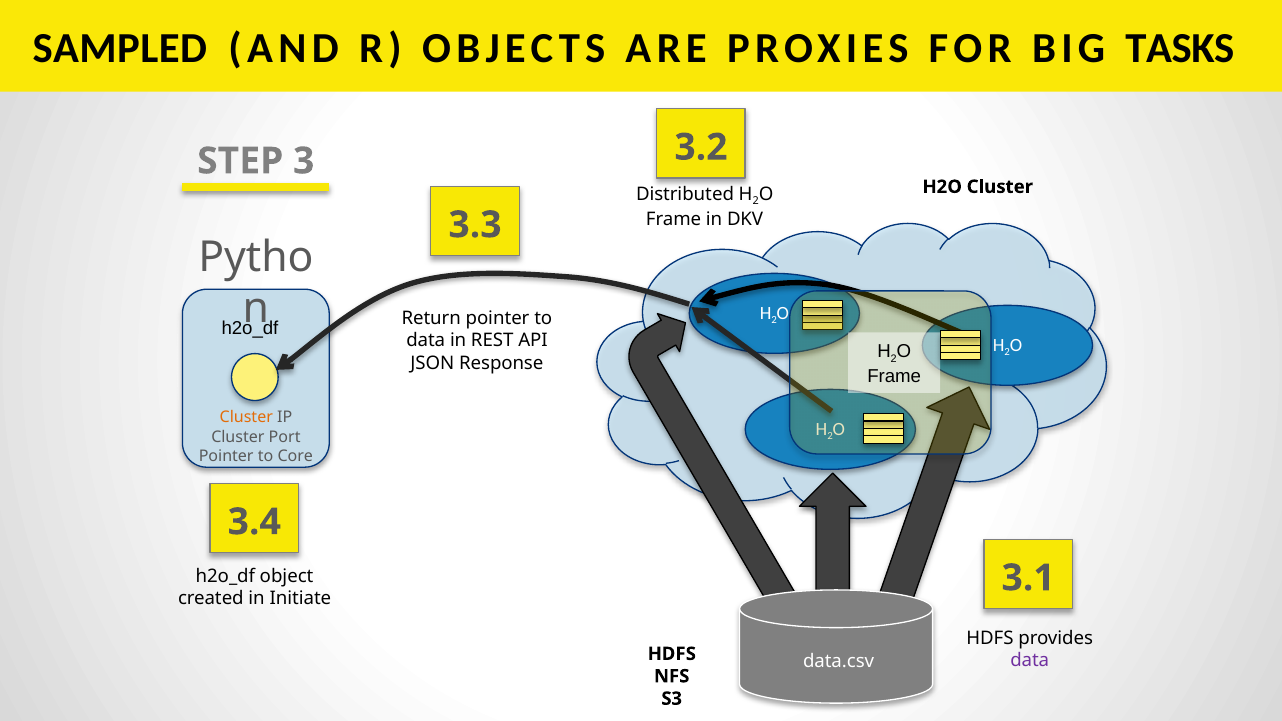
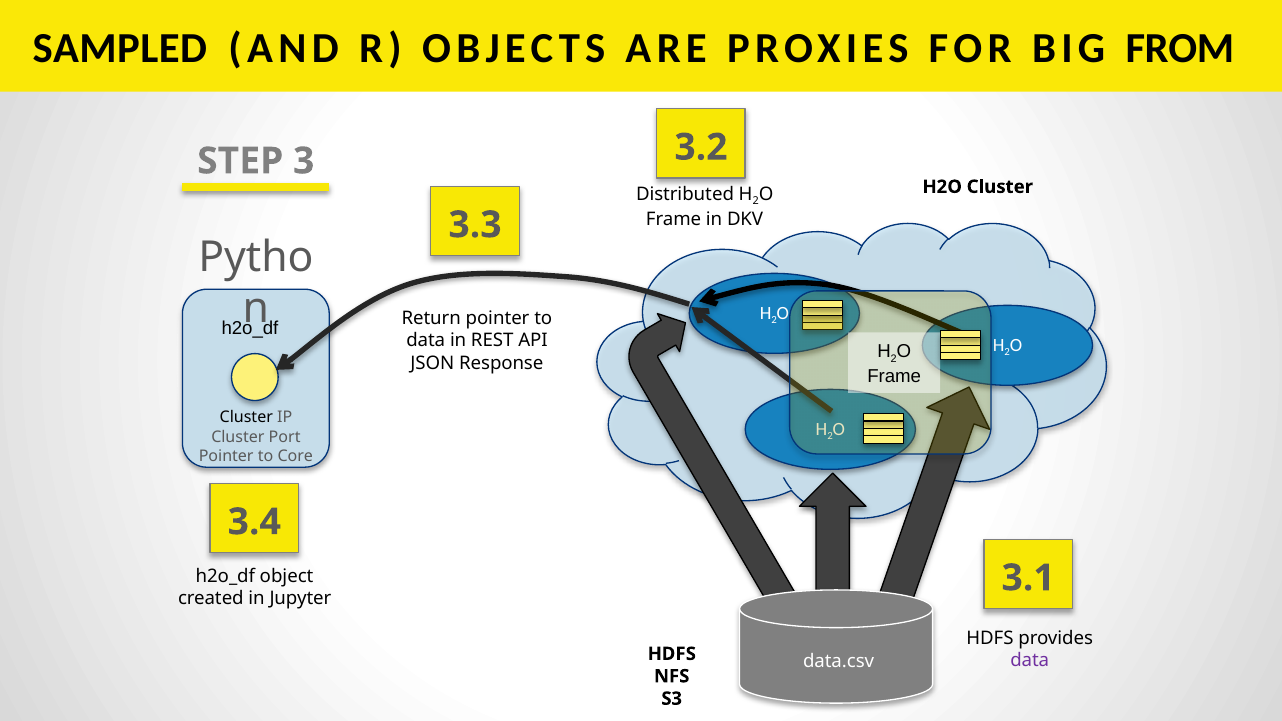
TASKS: TASKS -> FROM (1180, 48)
Cluster colour: orange -> black (246, 418)
Initiate: Initiate -> Jupyter (300, 599)
